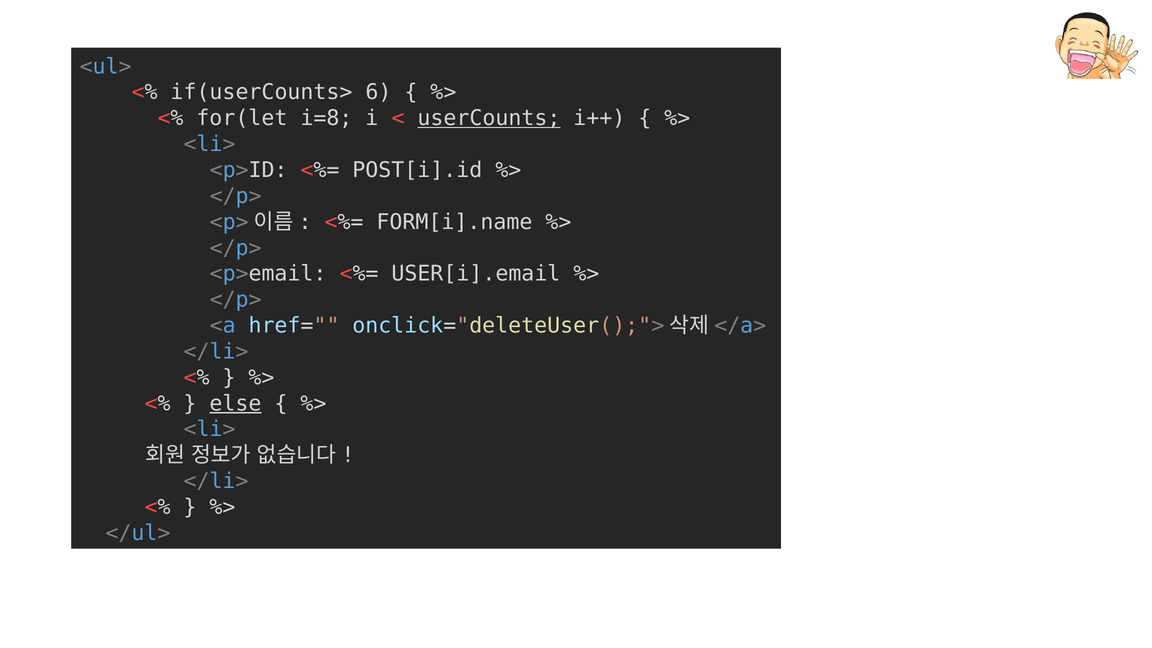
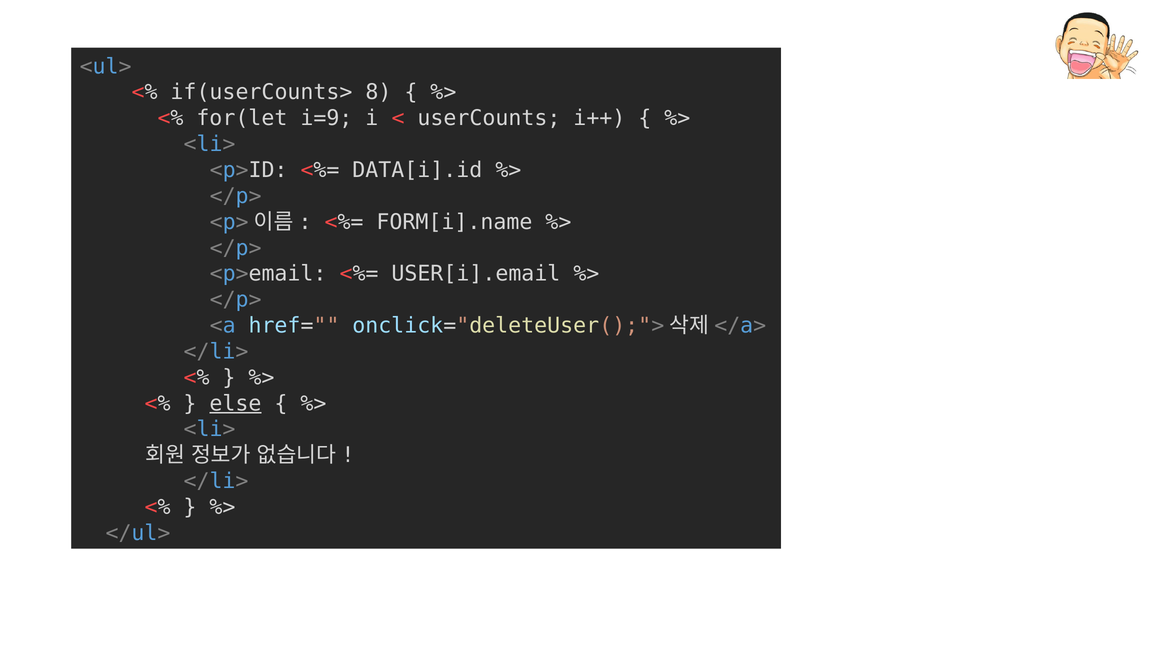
6: 6 -> 8 (378, 92)
i=8: i=8 -> i=9 (326, 118)
userCounts underline: present -> none (489, 118)
POST[i].id: POST[i].id -> DATA[i].id (417, 170)
